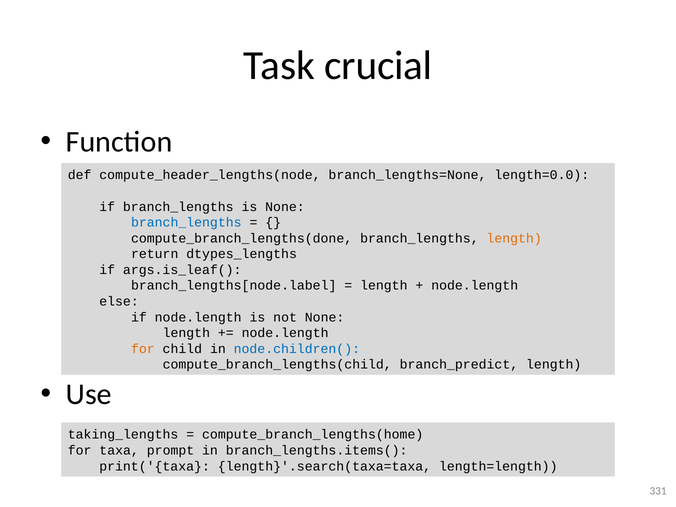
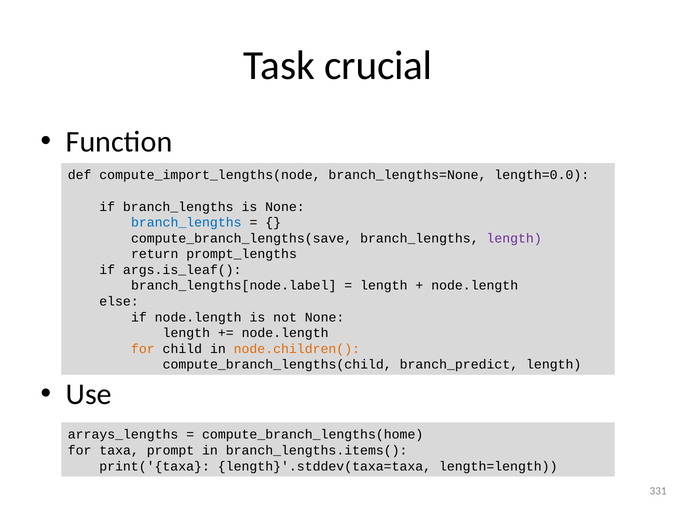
compute_header_lengths(node: compute_header_lengths(node -> compute_import_lengths(node (210, 175)
compute_branch_lengths(done: compute_branch_lengths(done -> compute_branch_lengths(save (242, 238)
length colour: orange -> purple (514, 238)
dtypes_lengths: dtypes_lengths -> prompt_lengths (242, 254)
node.children( colour: blue -> orange (297, 349)
taking_lengths: taking_lengths -> arrays_lengths (123, 435)
length}'.search(taxa=taxa: length}'.search(taxa=taxa -> length}'.stddev(taxa=taxa (324, 466)
